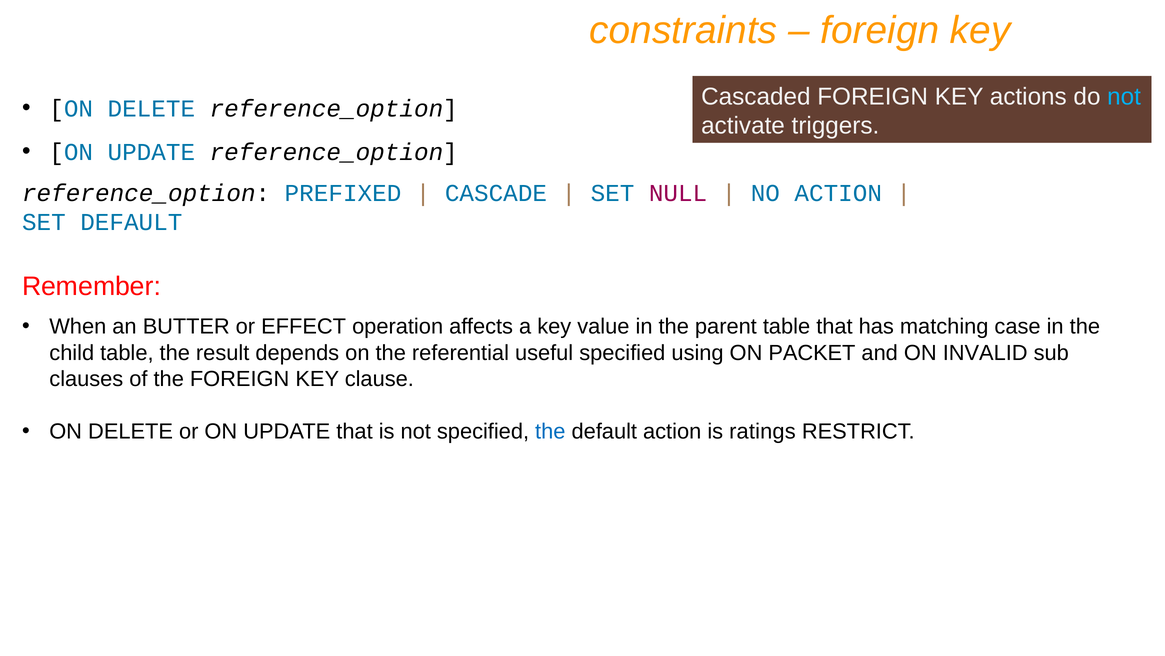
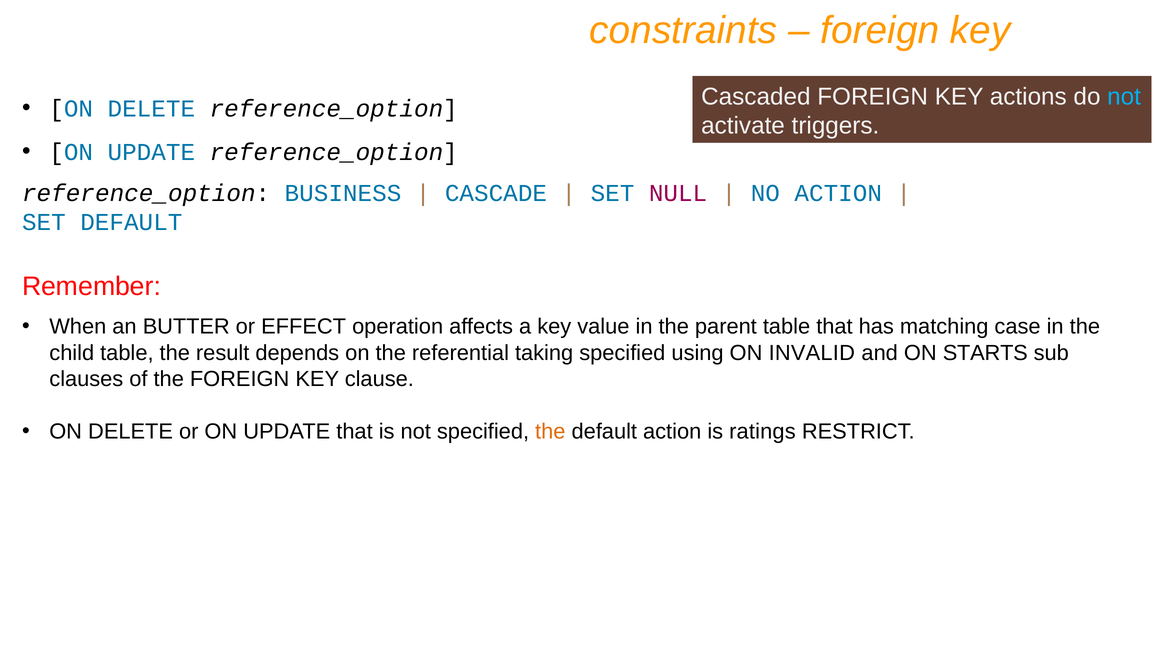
PREFIXED: PREFIXED -> BUSINESS (343, 193)
useful: useful -> taking (544, 353)
PACKET: PACKET -> INVALID (812, 353)
INVALID: INVALID -> STARTS (985, 353)
the colour: blue -> orange (550, 431)
